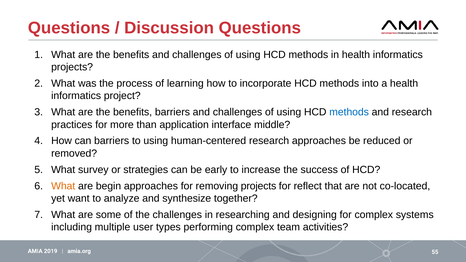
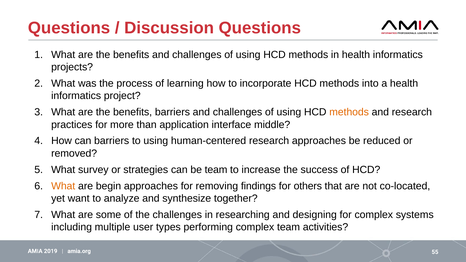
methods colour: blue -> orange (349, 112)
be early: early -> team (216, 170)
removing projects: projects -> findings (259, 186)
reflect: reflect -> others (308, 186)
